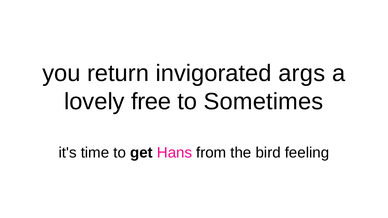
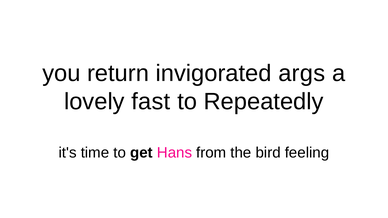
free: free -> fast (151, 102)
Sometimes: Sometimes -> Repeatedly (264, 102)
